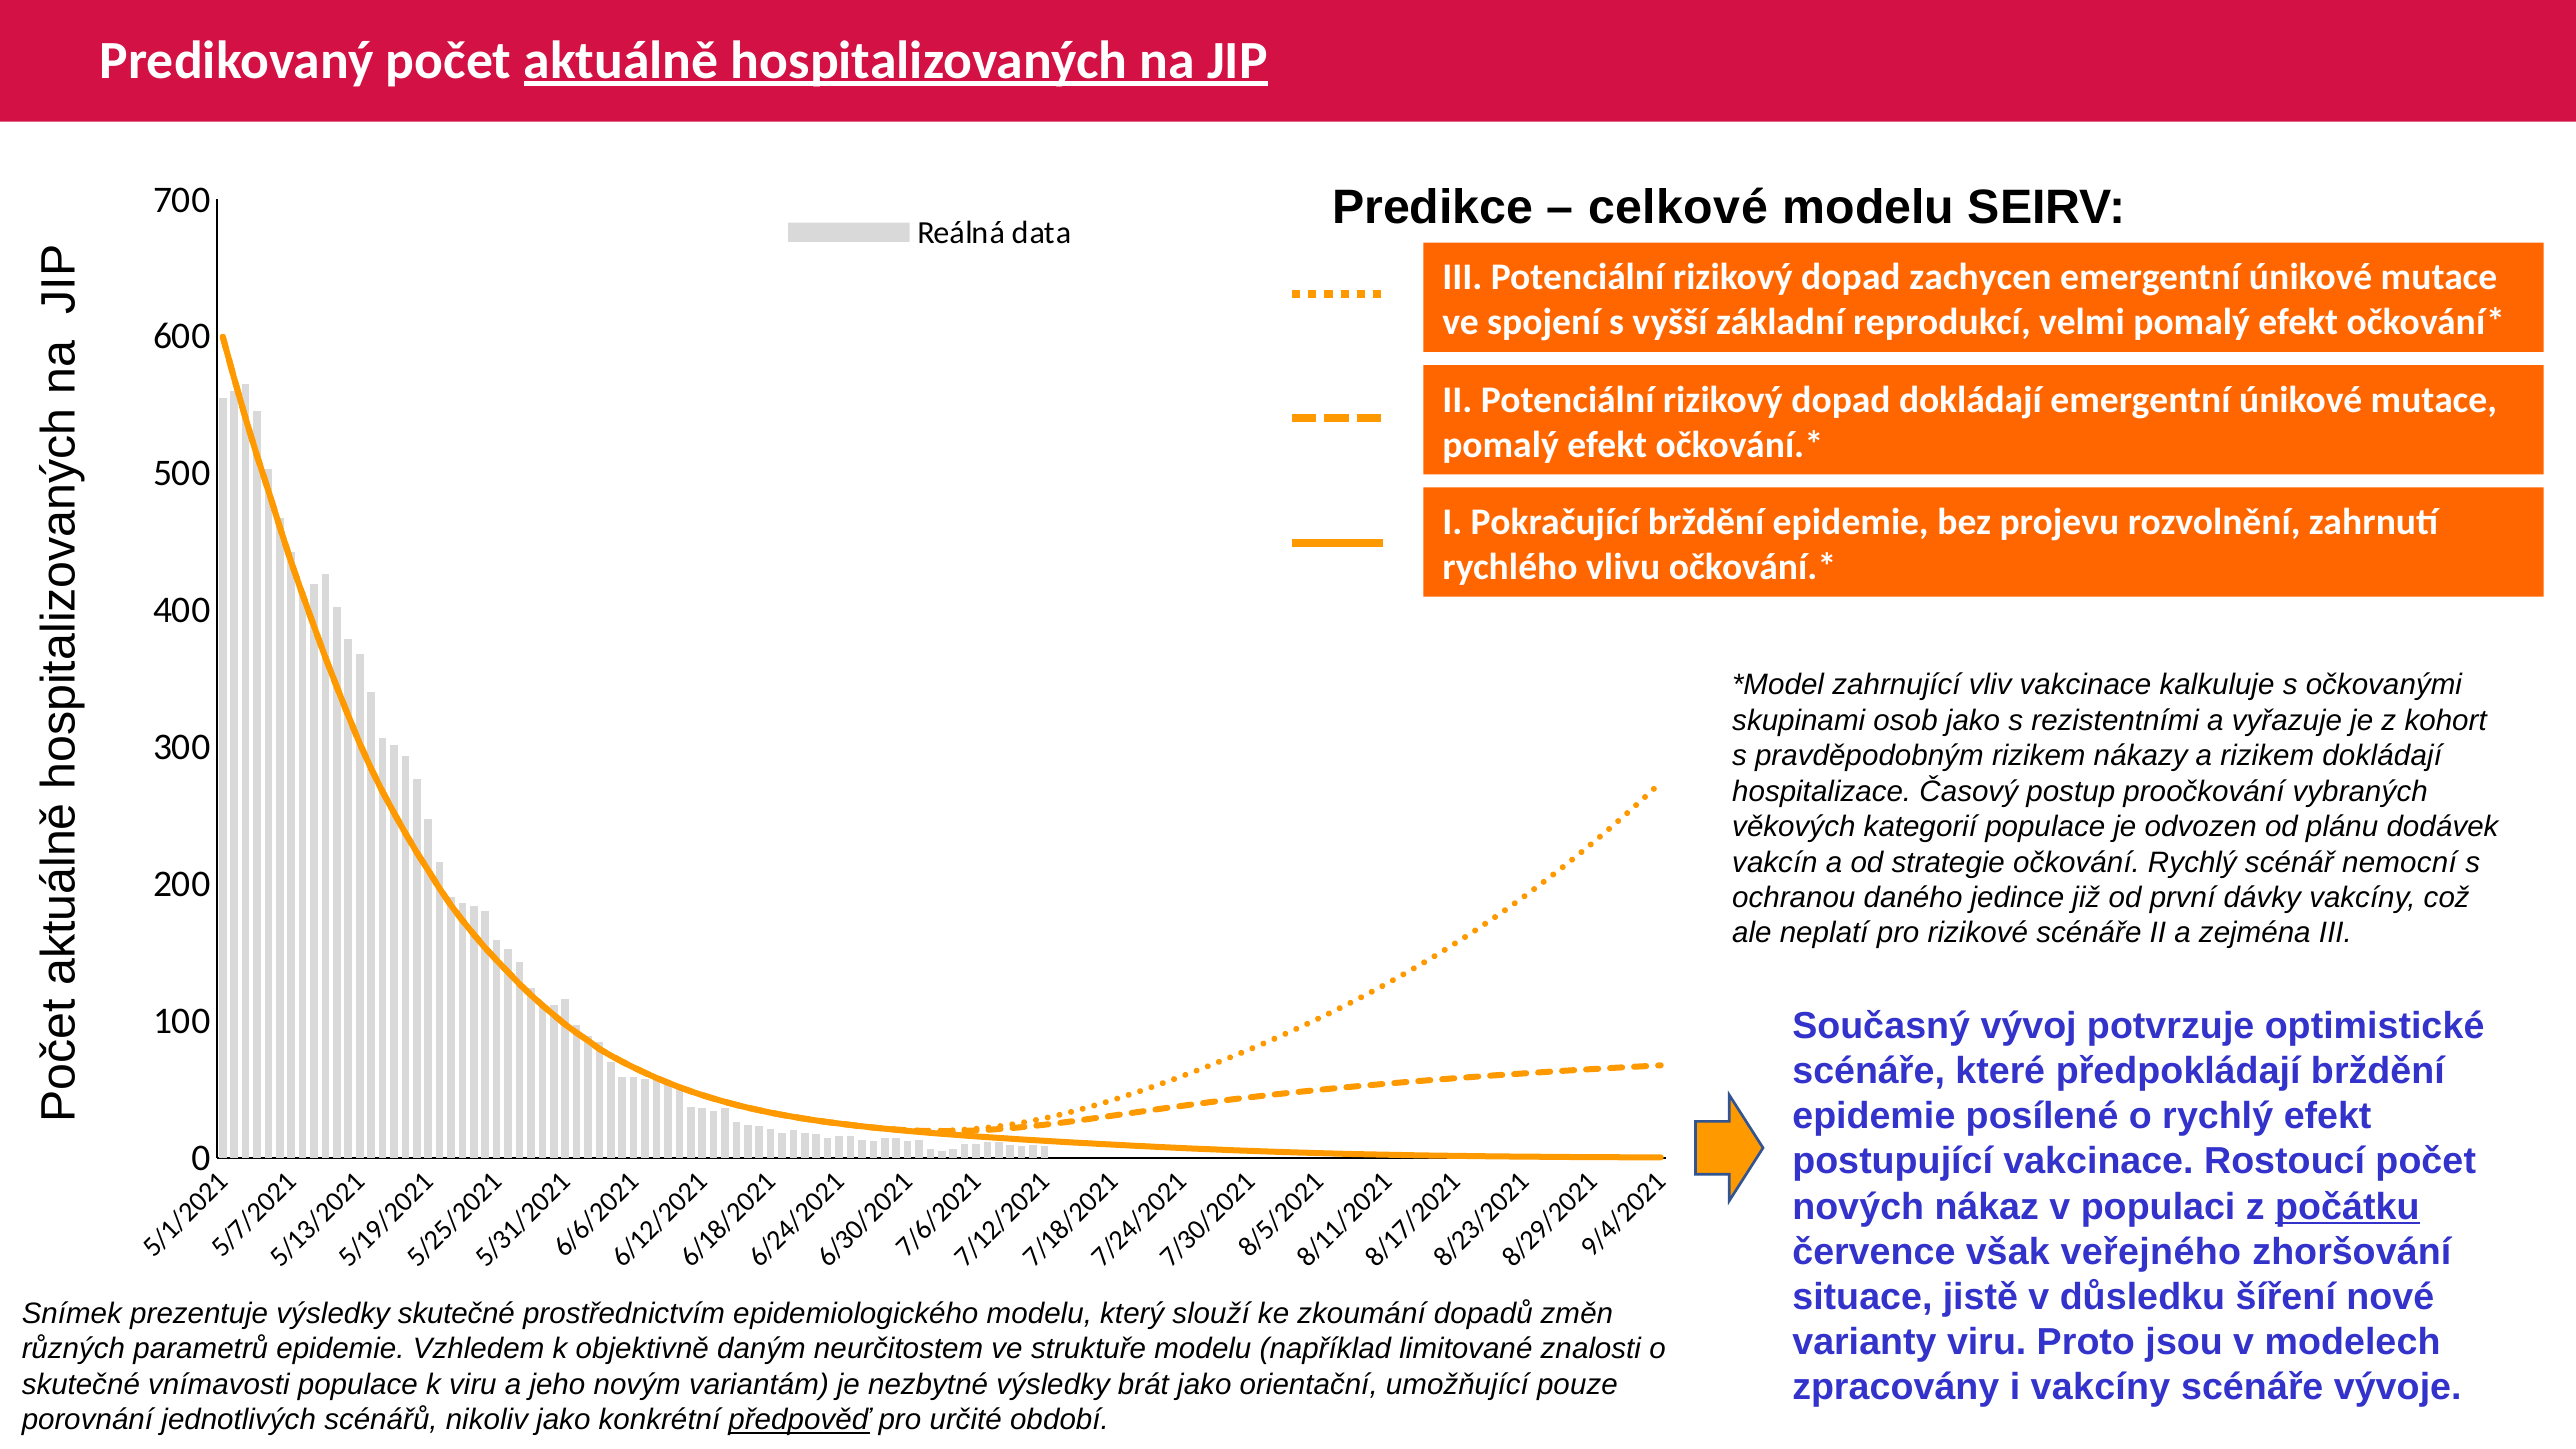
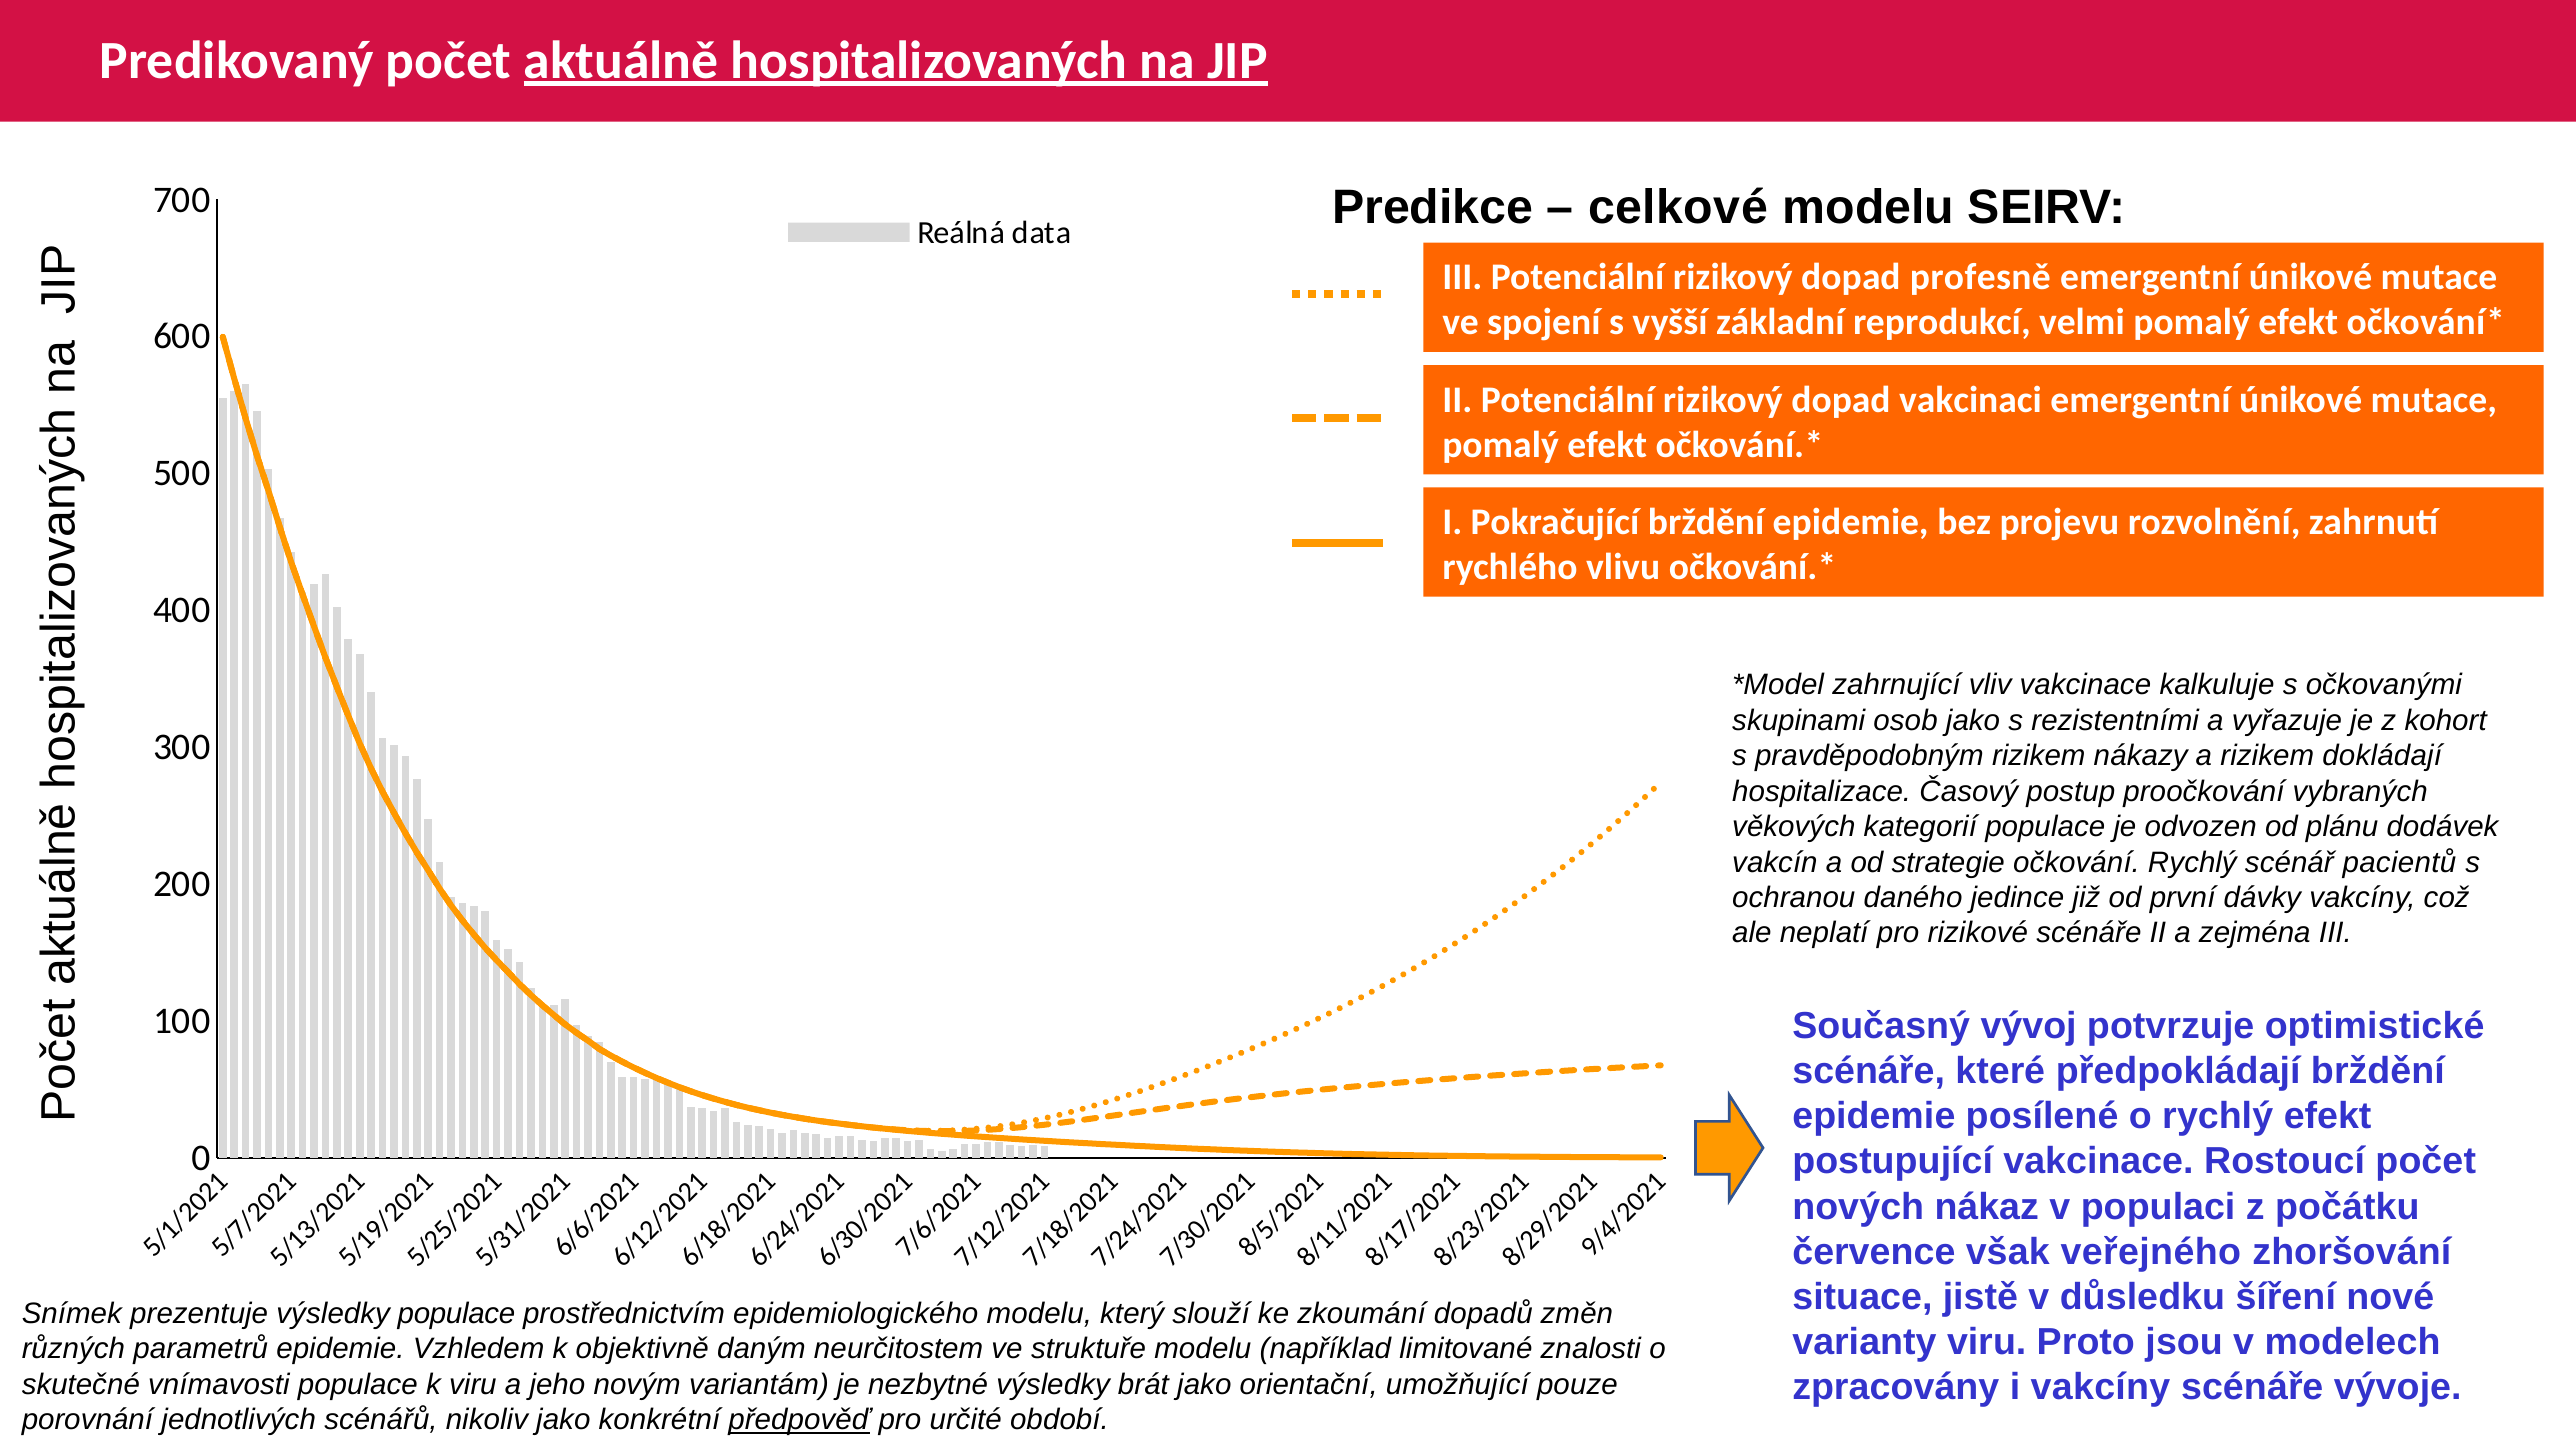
zachycen: zachycen -> profesně (1980, 277)
dopad dokládají: dokládají -> vakcinaci (1970, 400)
nemocní: nemocní -> pacientů (2399, 862)
počátku underline: present -> none (2347, 1207)
výsledky skutečné: skutečné -> populace (456, 1314)
